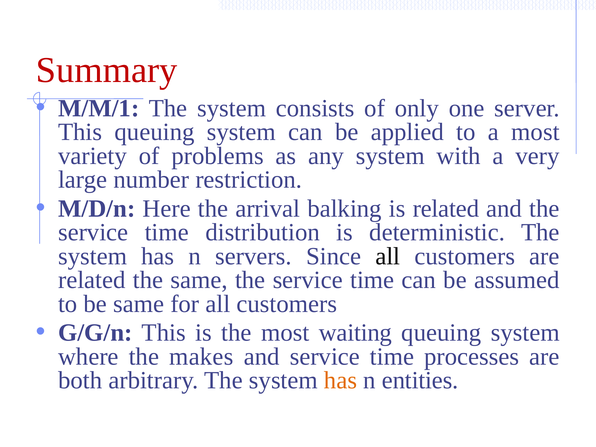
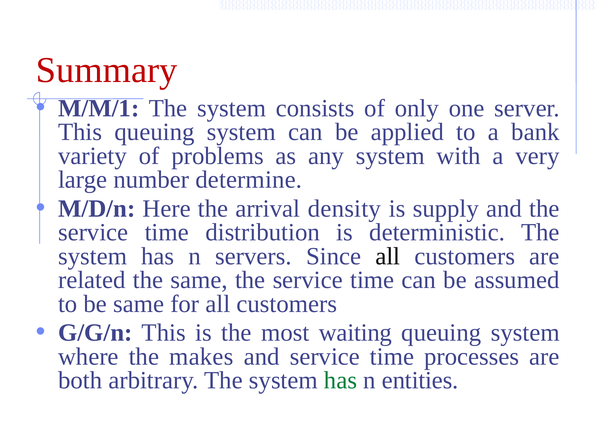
a most: most -> bank (535, 132)
restriction: restriction -> determine (249, 180)
balking: balking -> density (344, 209)
is related: related -> supply (446, 209)
has colour: orange -> green (340, 380)
